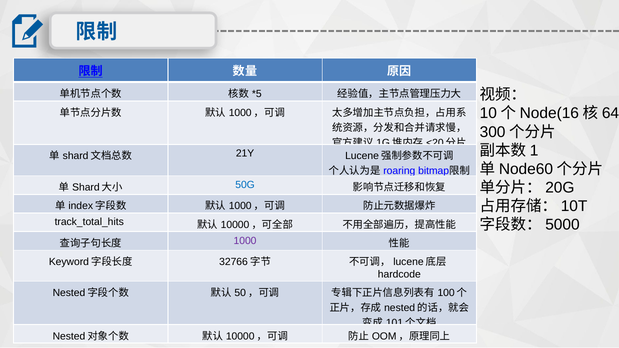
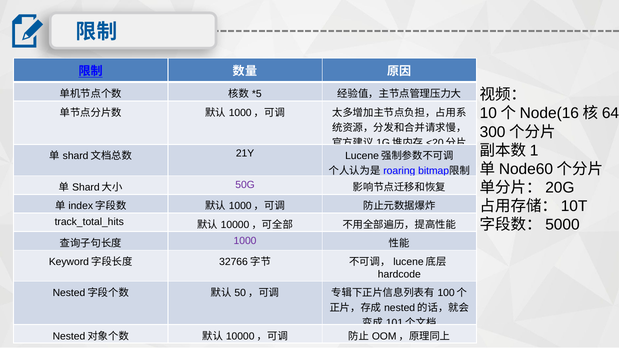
50G colour: blue -> purple (245, 185)
